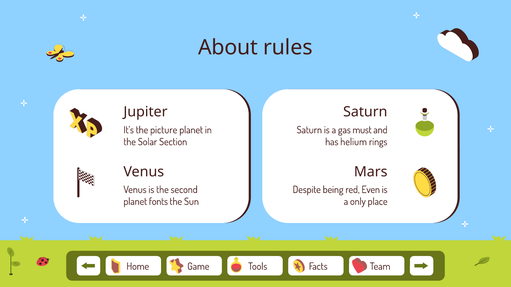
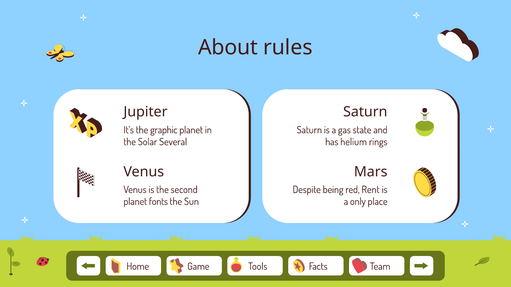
picture: picture -> graphic (164, 130)
must: must -> state (362, 130)
Section: Section -> Several (173, 142)
Even: Even -> Rent (371, 190)
